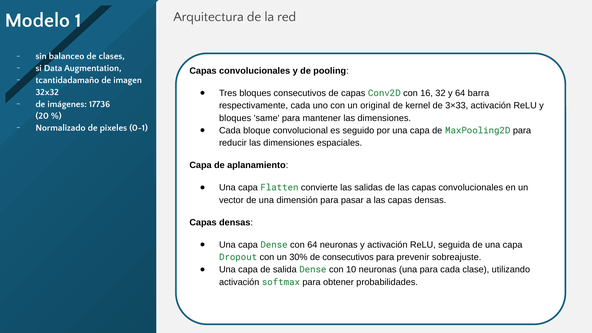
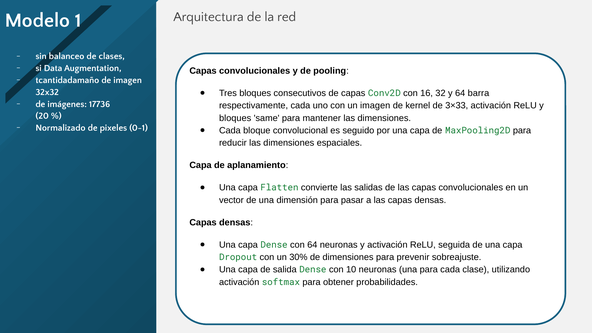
un original: original -> imagen (375, 106)
de consecutivos: consecutivos -> dimensiones (348, 257)
